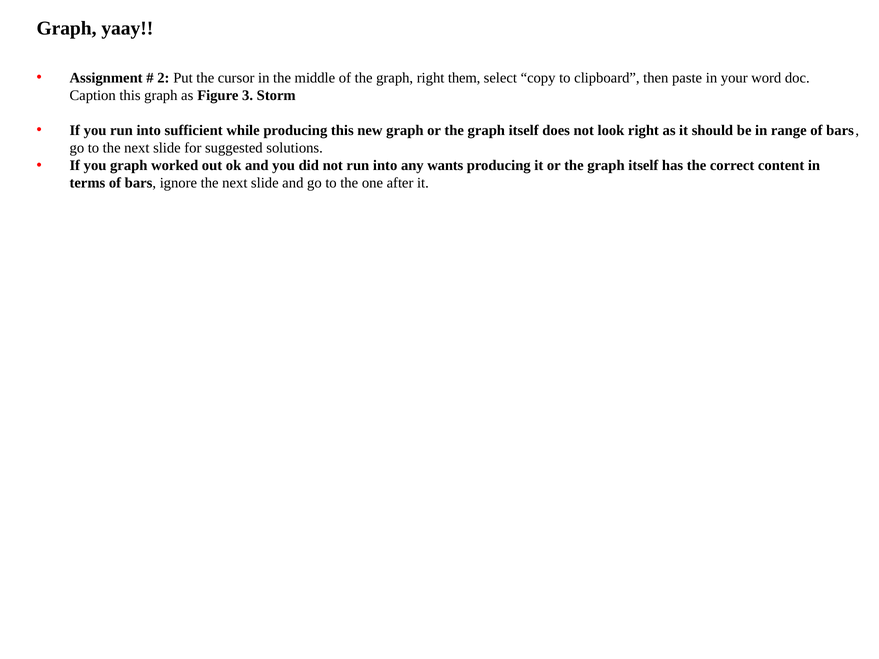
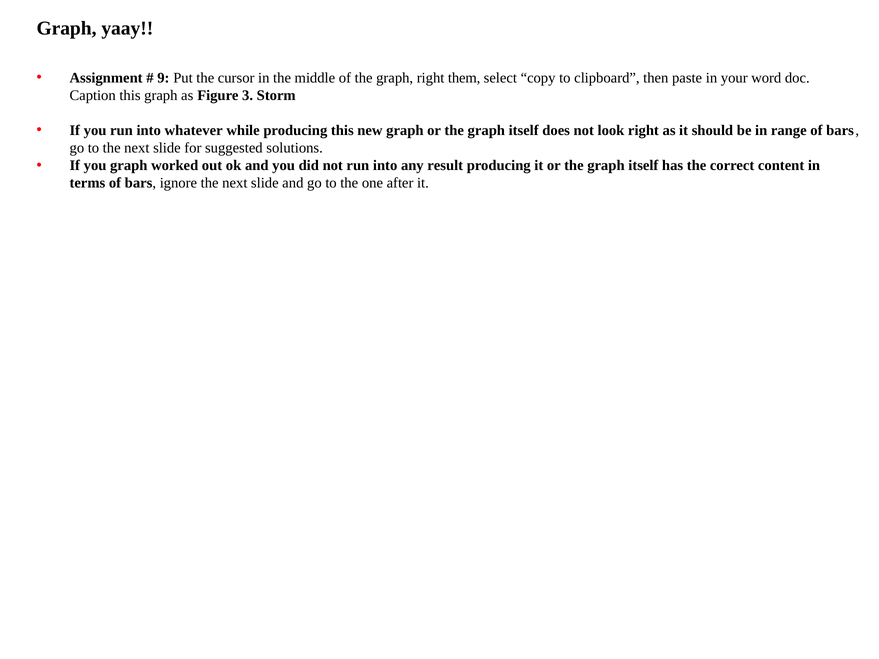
2: 2 -> 9 (163, 78)
sufficient: sufficient -> whatever (194, 130)
wants: wants -> result (445, 166)
